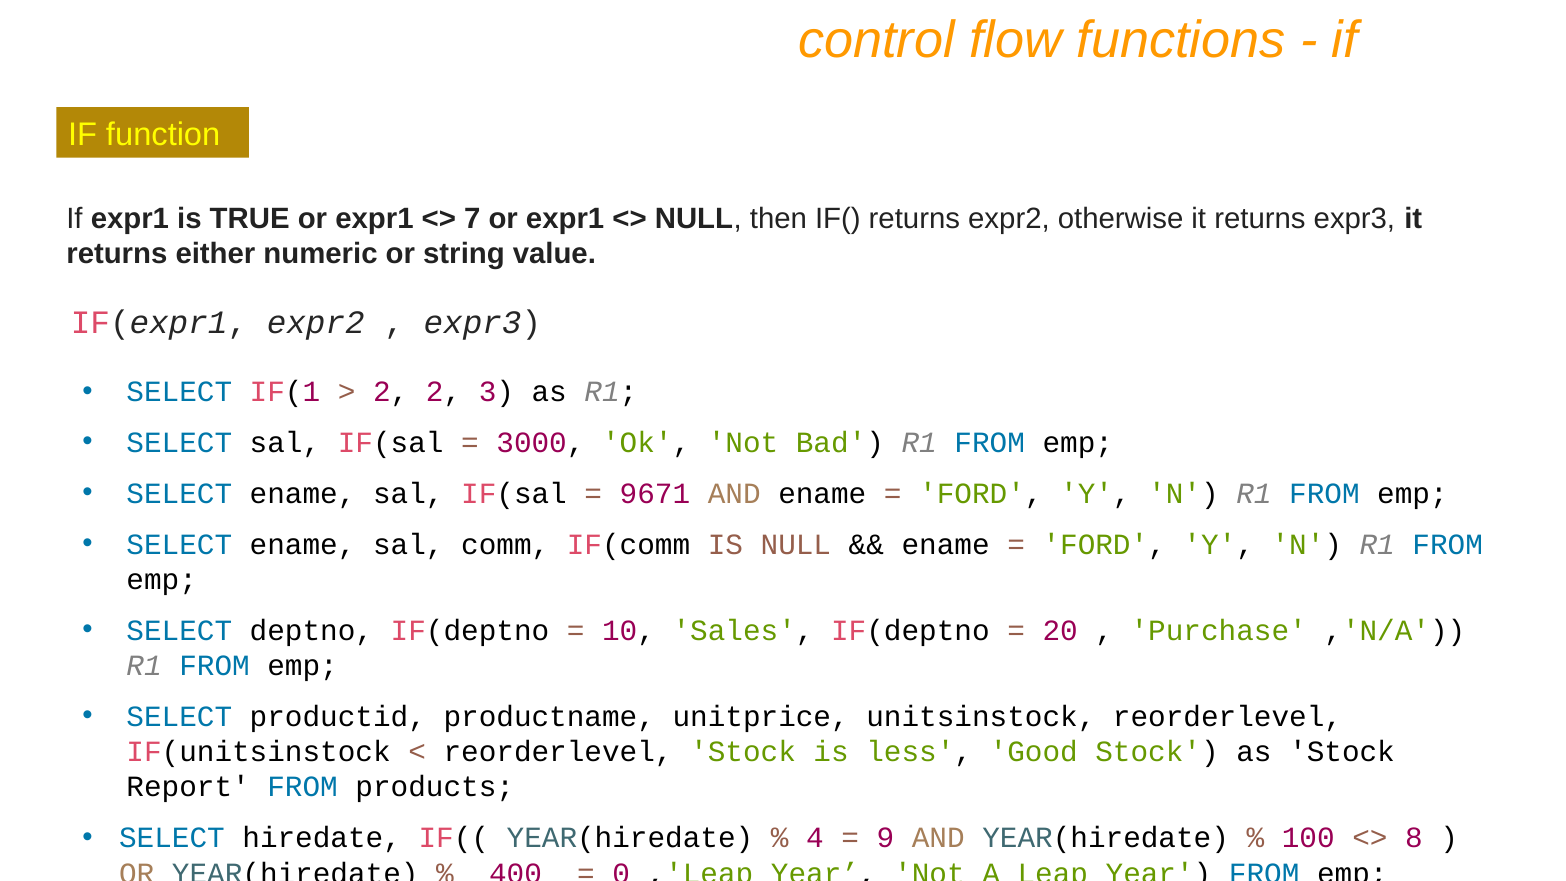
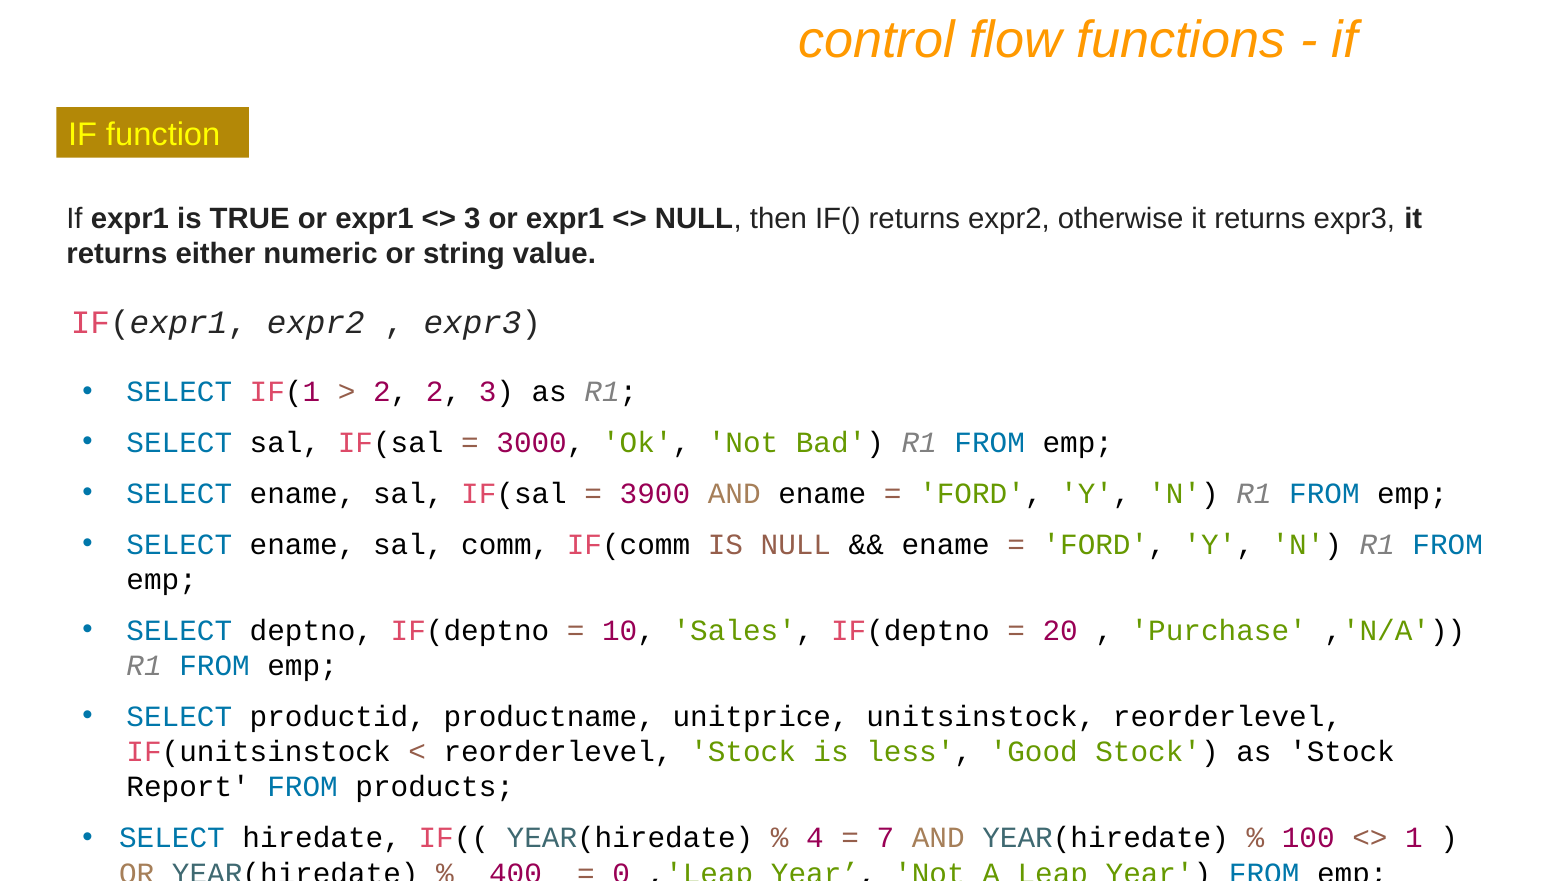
7: 7 -> 3 (472, 219)
9671: 9671 -> 3900 (655, 494)
9: 9 -> 7 (885, 838)
8: 8 -> 1 (1414, 838)
